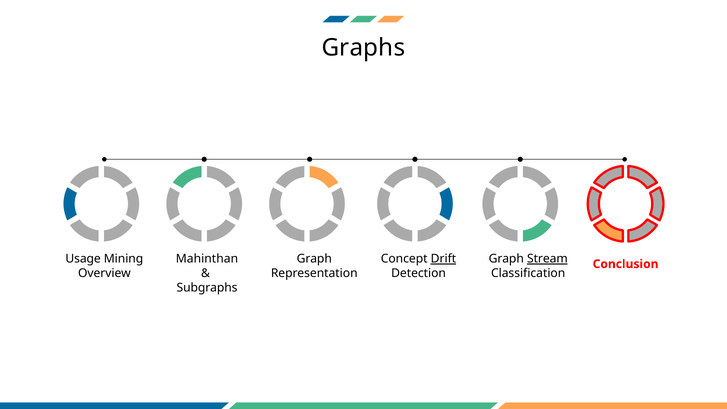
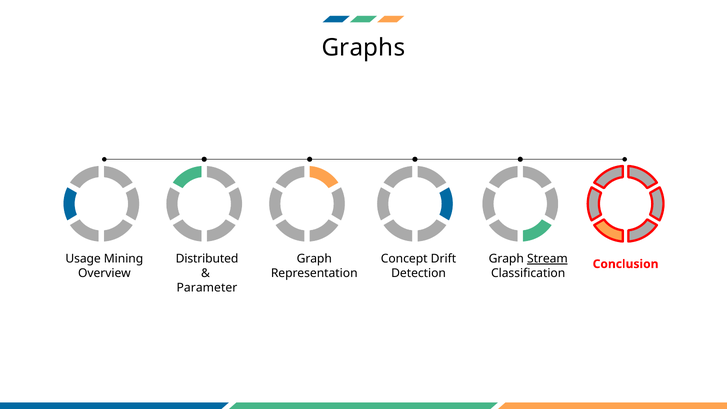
Mahinthan: Mahinthan -> Distributed (207, 259)
Drift underline: present -> none (443, 259)
Subgraphs: Subgraphs -> Parameter (207, 288)
